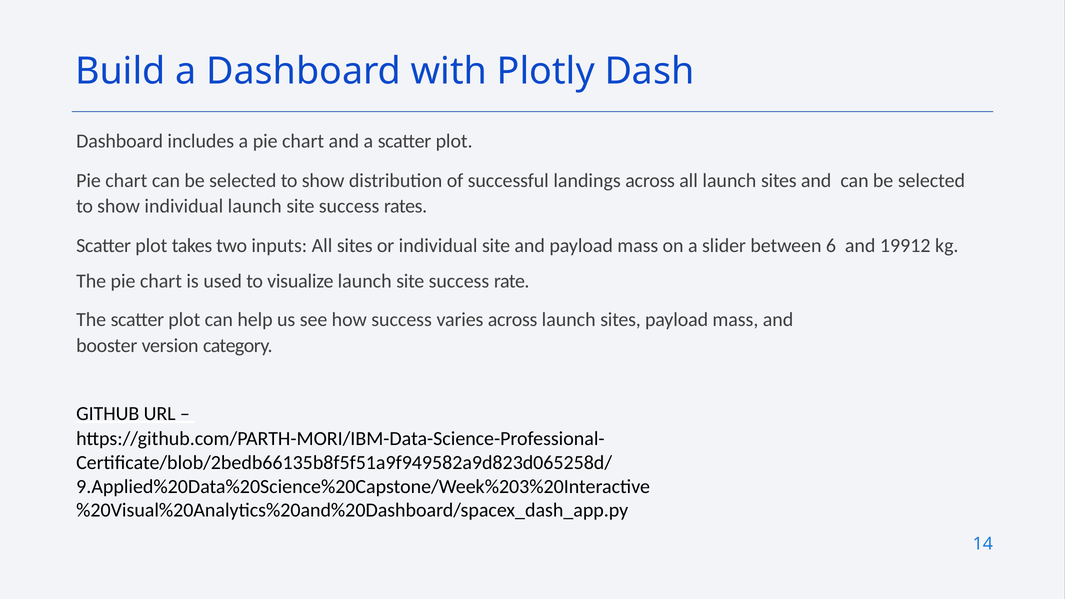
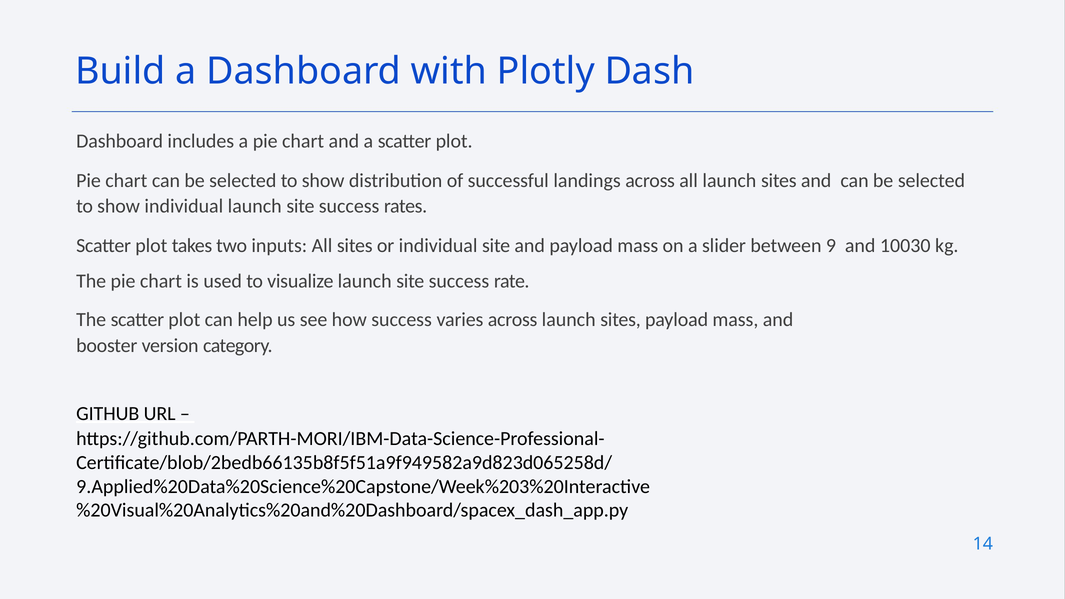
6: 6 -> 9 (831, 246)
19912: 19912 -> 10030 (905, 246)
